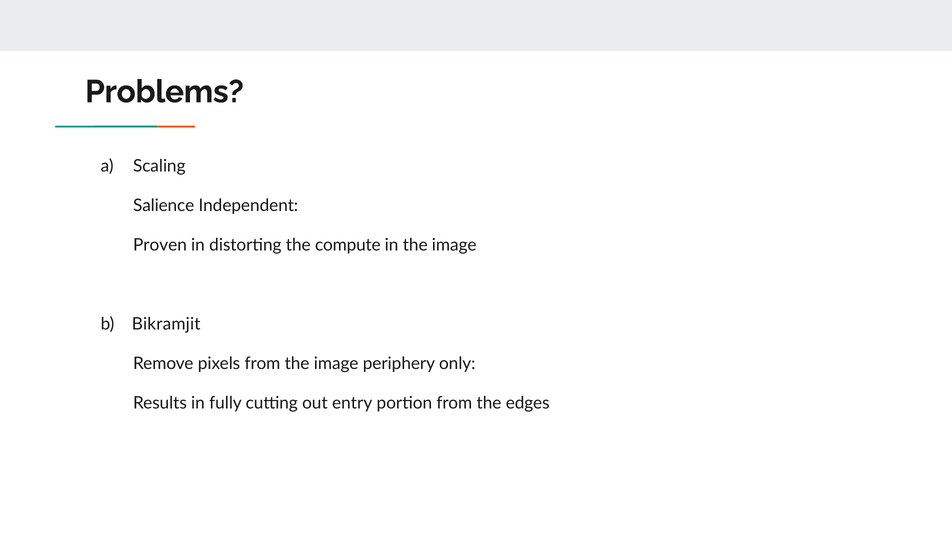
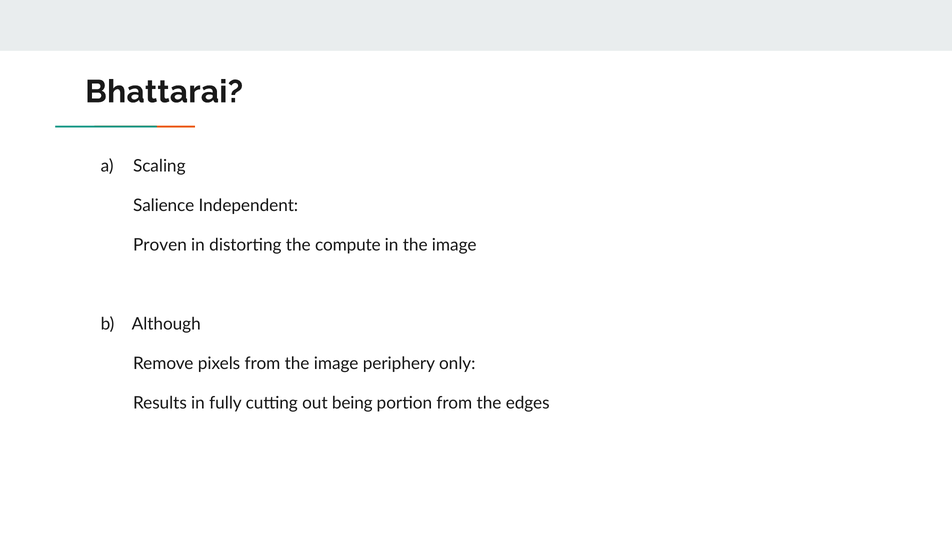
Problems: Problems -> Bhattarai (164, 92)
Bikramjit: Bikramjit -> Although (166, 324)
entry: entry -> being (352, 403)
